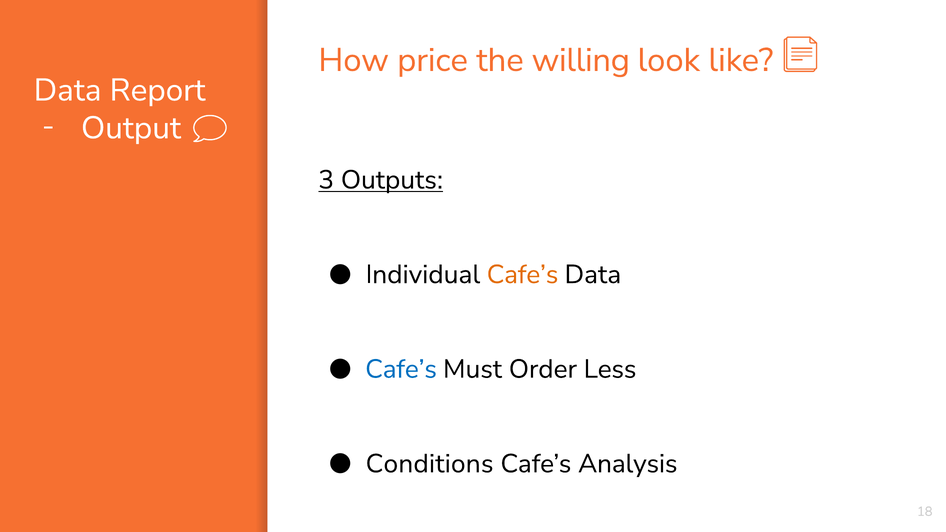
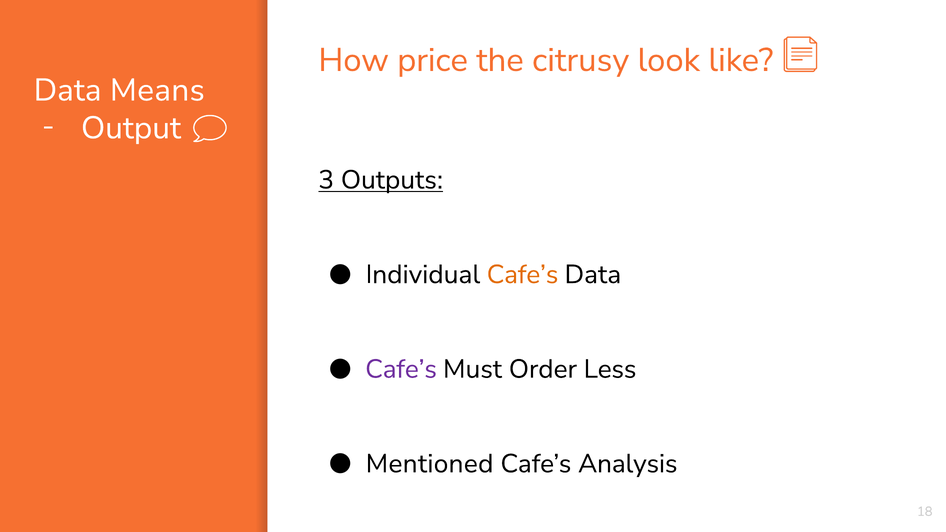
willing: willing -> citrusy (581, 60)
Report: Report -> Means (157, 90)
Cafe’s colour: blue -> purple (401, 369)
Conditions: Conditions -> Mentioned (430, 464)
